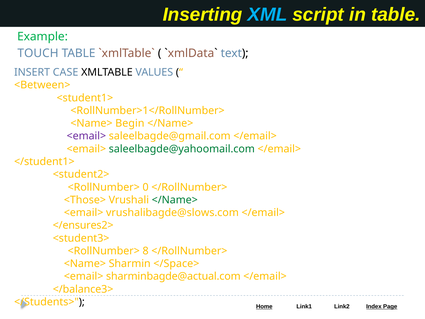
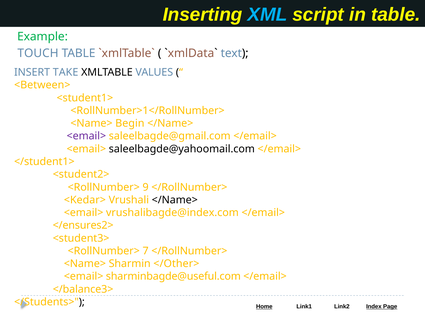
CASE: CASE -> TAKE (66, 72)
saleelbagde@yahoomail.com colour: green -> black (182, 149)
0: 0 -> 9 (146, 187)
<Those>: <Those> -> <Kedar> (85, 200)
</Name> colour: green -> black (175, 200)
vrushalibagde@slows.com: vrushalibagde@slows.com -> vrushalibagde@index.com (172, 213)
8: 8 -> 7 (146, 251)
</Space>: </Space> -> </Other> (176, 264)
sharminbagde@actual.com: sharminbagde@actual.com -> sharminbagde@useful.com (173, 276)
